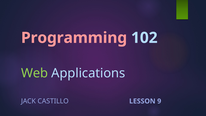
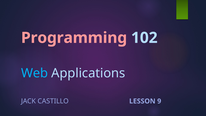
Web colour: light green -> light blue (35, 73)
